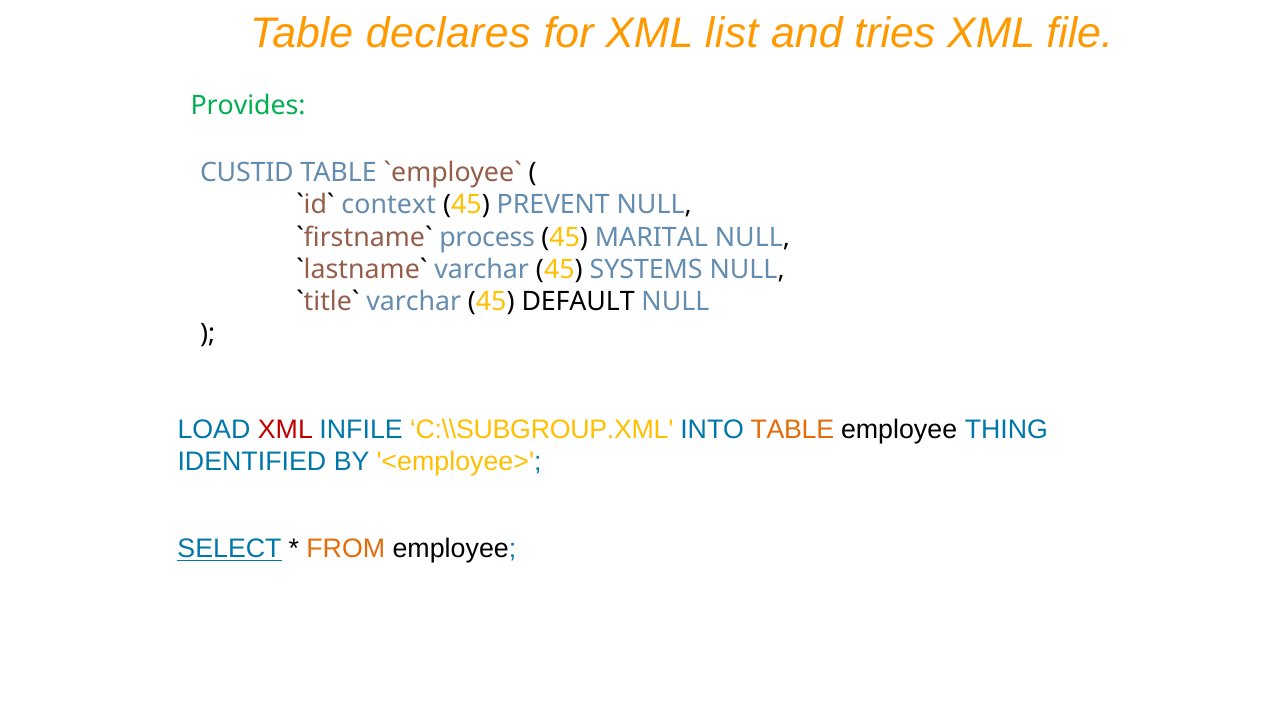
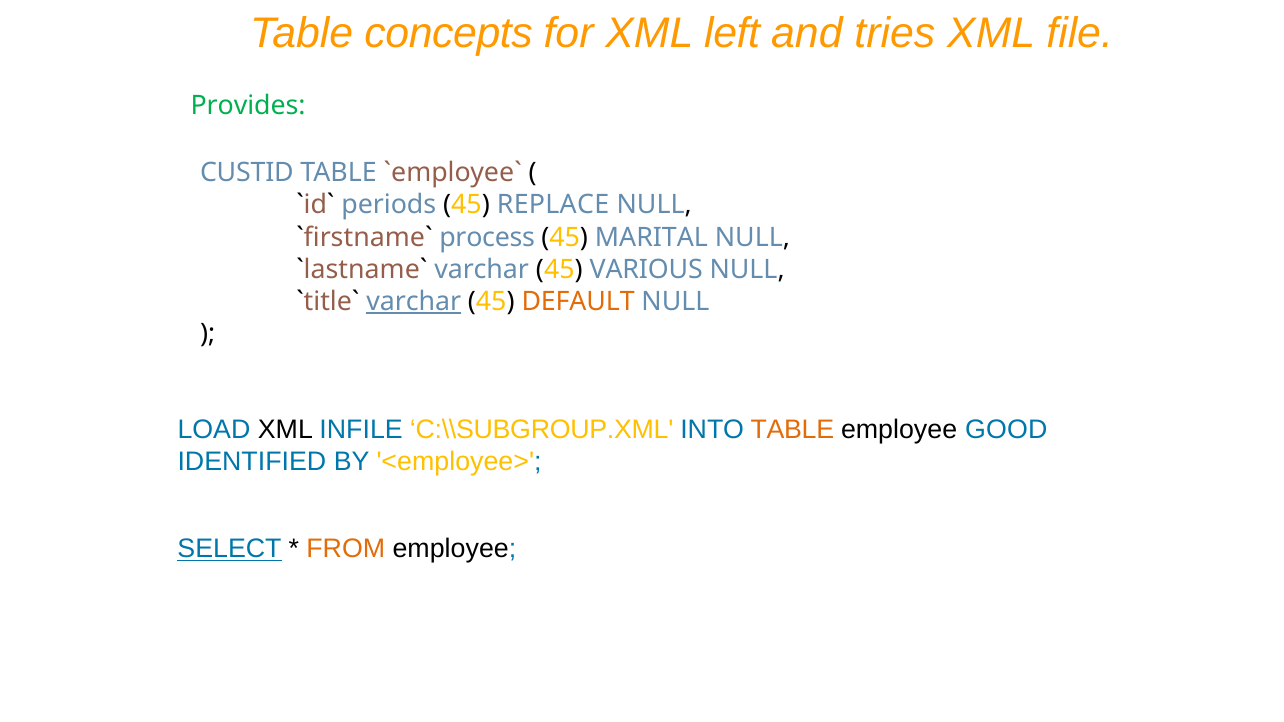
declares: declares -> concepts (449, 33)
list: list -> left (732, 33)
context: context -> periods (389, 205)
PREVENT: PREVENT -> REPLACE (553, 205)
SYSTEMS: SYSTEMS -> VARIOUS (646, 269)
varchar underline: none -> present (414, 302)
DEFAULT colour: black -> orange (578, 302)
XML colour: red -> black (285, 430)
THING: THING -> GOOD (1006, 430)
